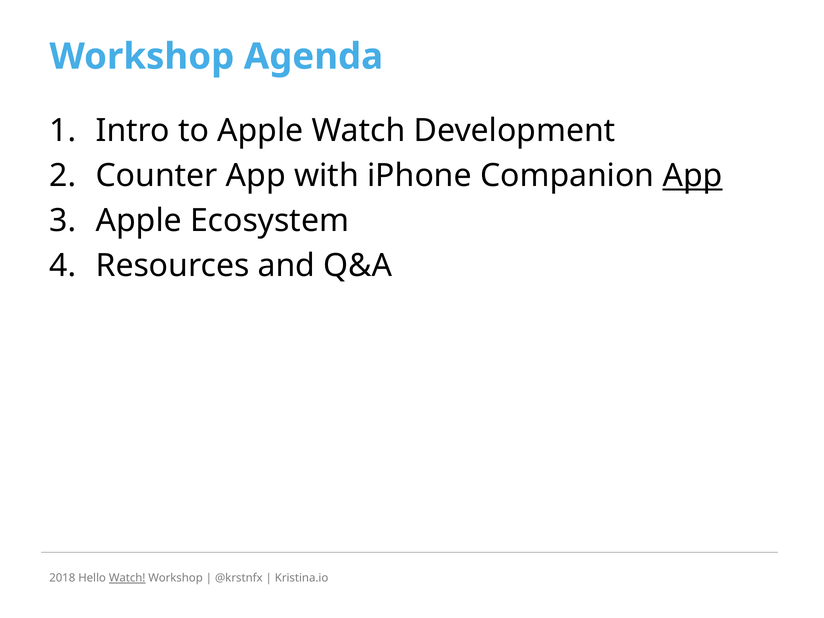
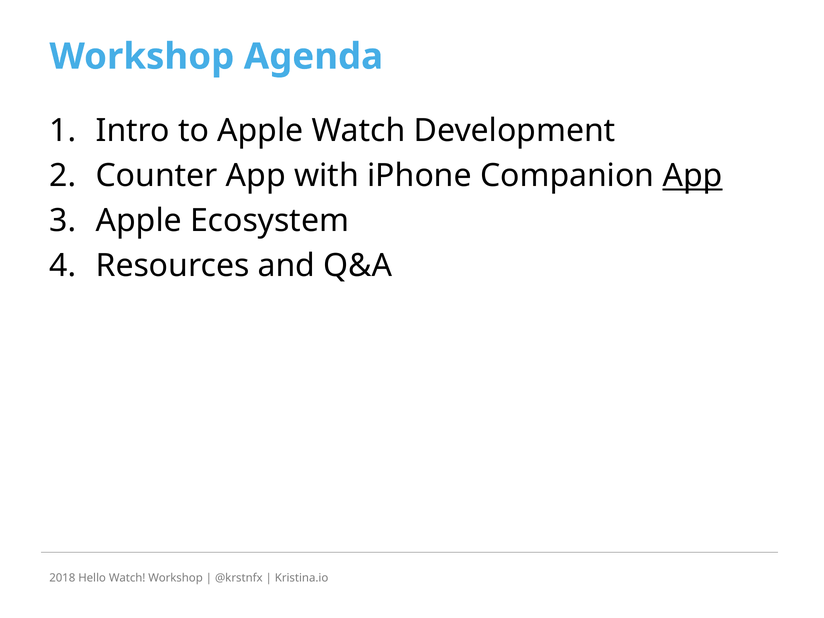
Watch underline: present -> none (127, 578)
